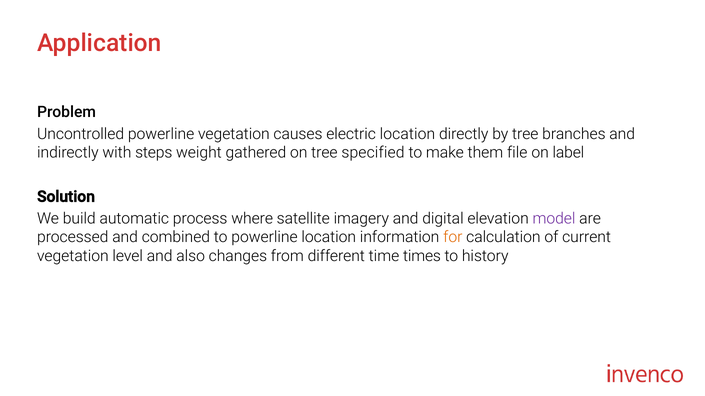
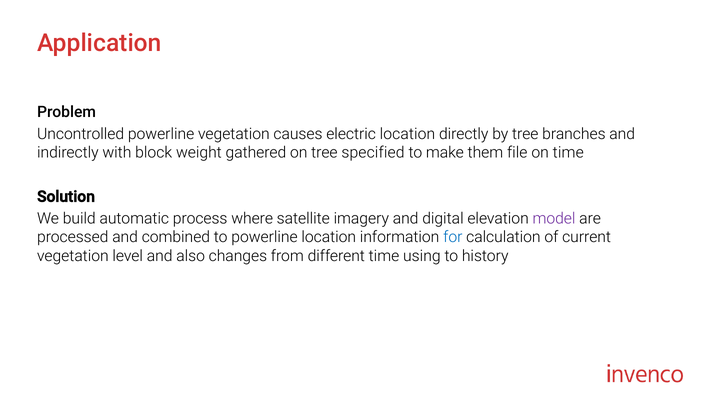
steps: steps -> block (154, 153)
on label: label -> time (568, 153)
for colour: orange -> blue (453, 238)
times: times -> using (422, 256)
